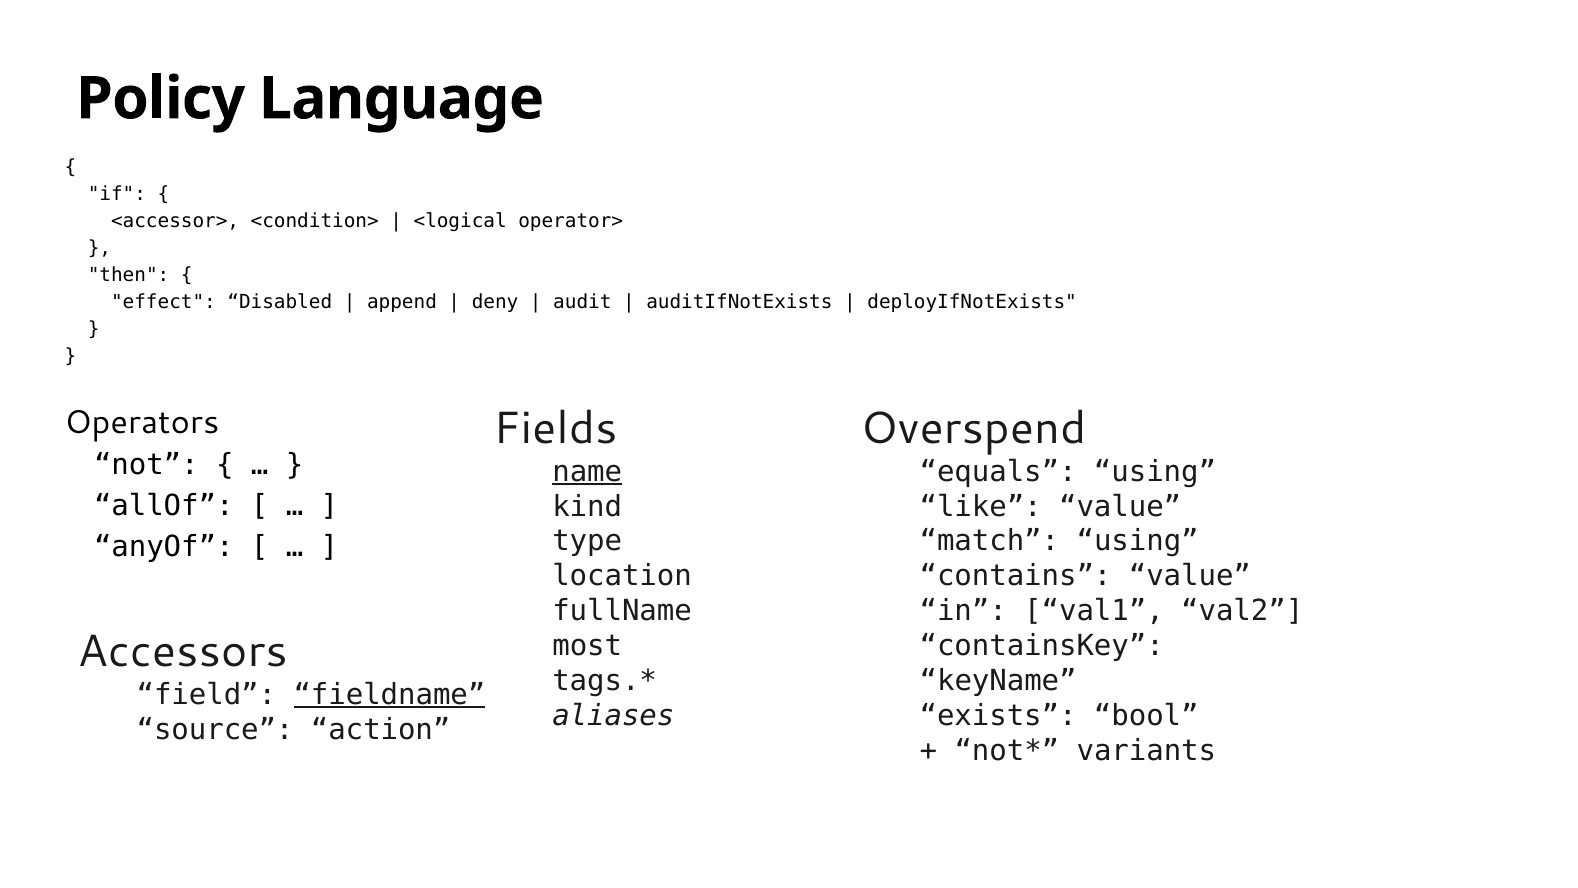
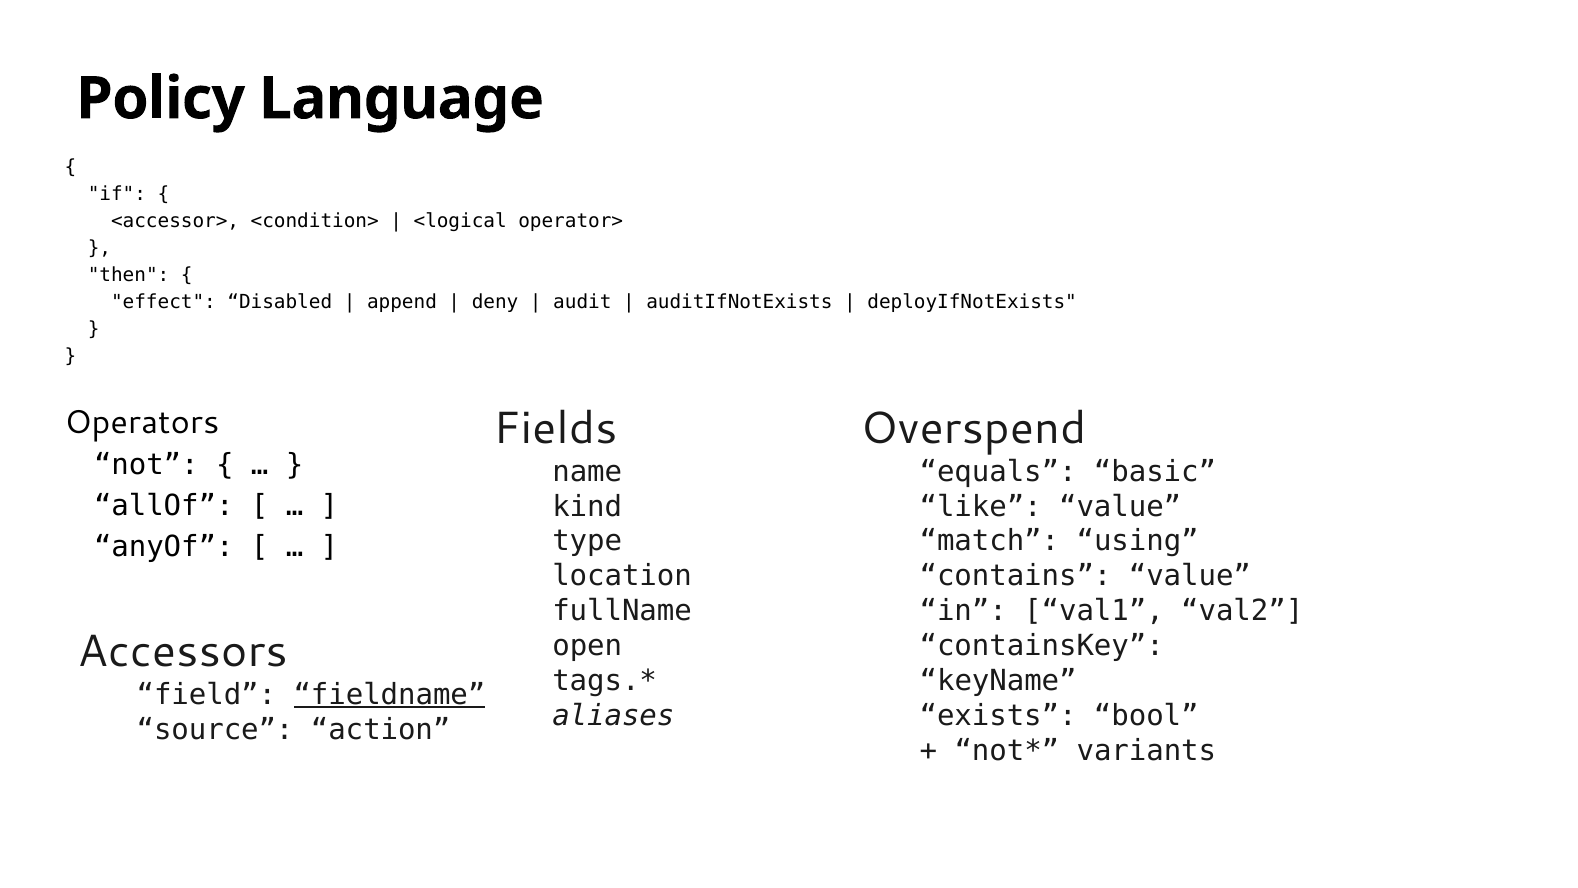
name underline: present -> none (587, 471)
equals using: using -> basic (1155, 471)
most: most -> open (587, 646)
